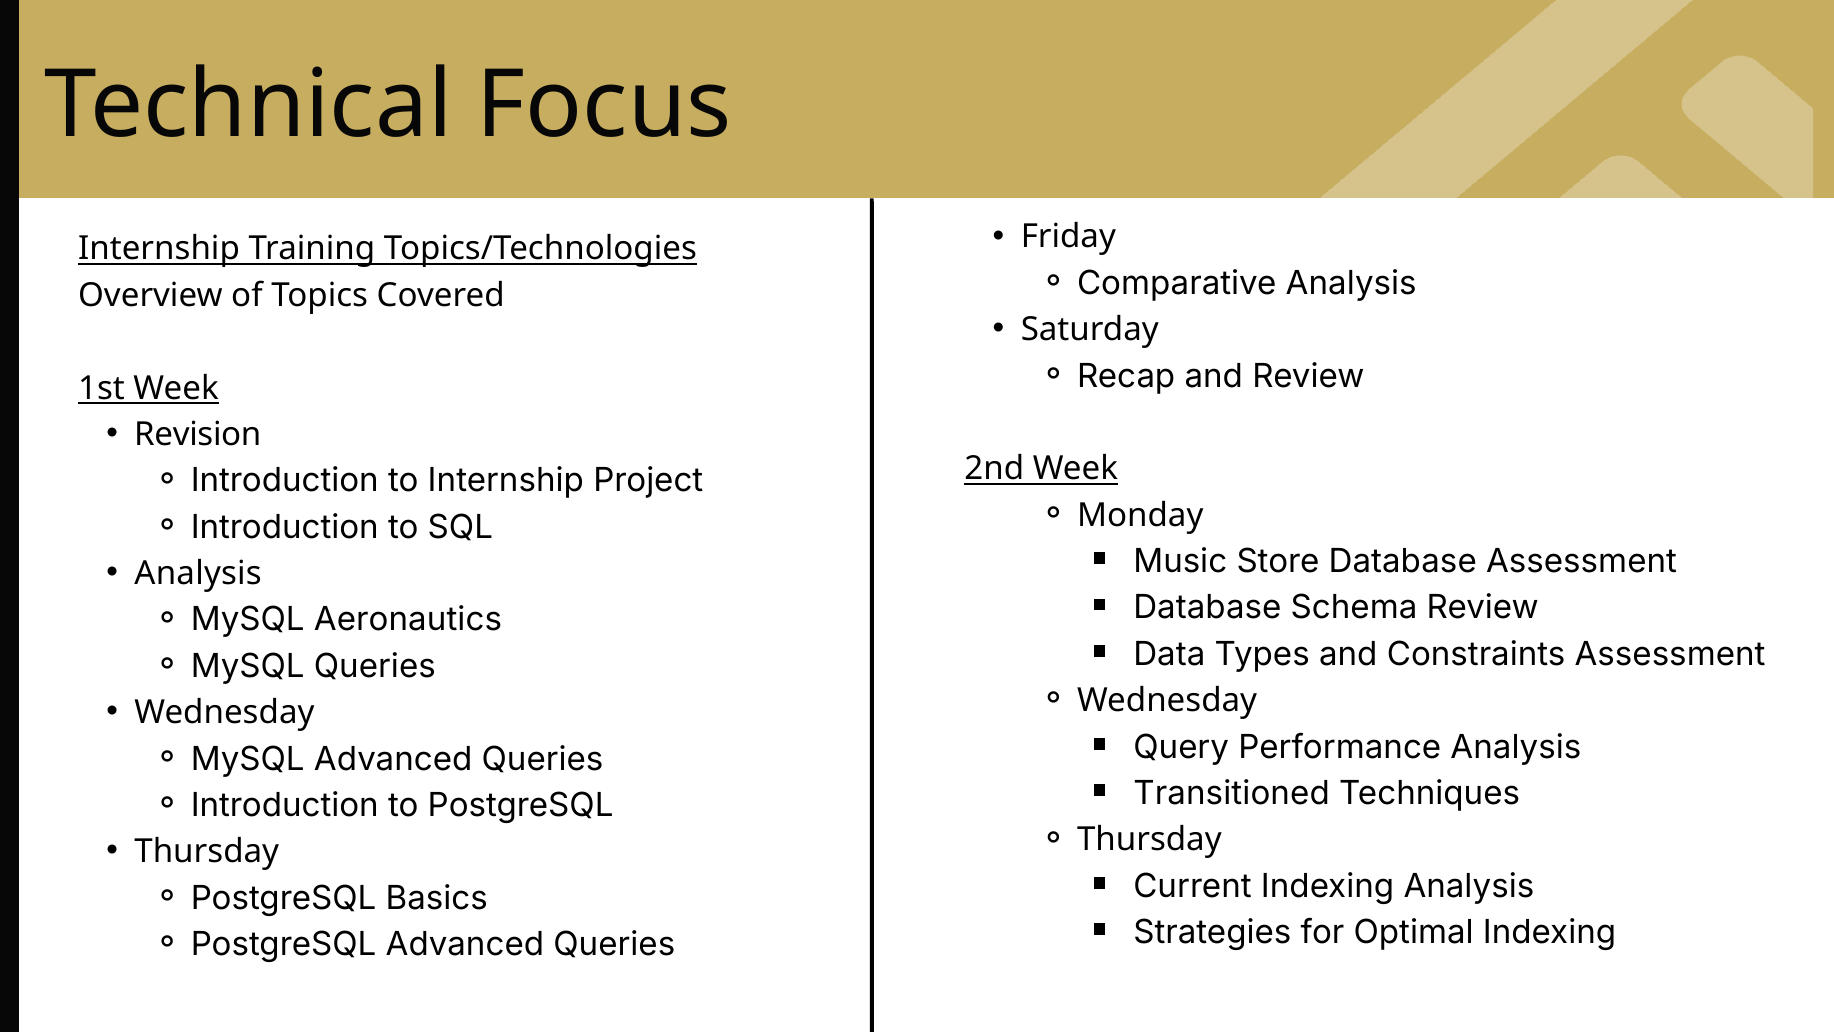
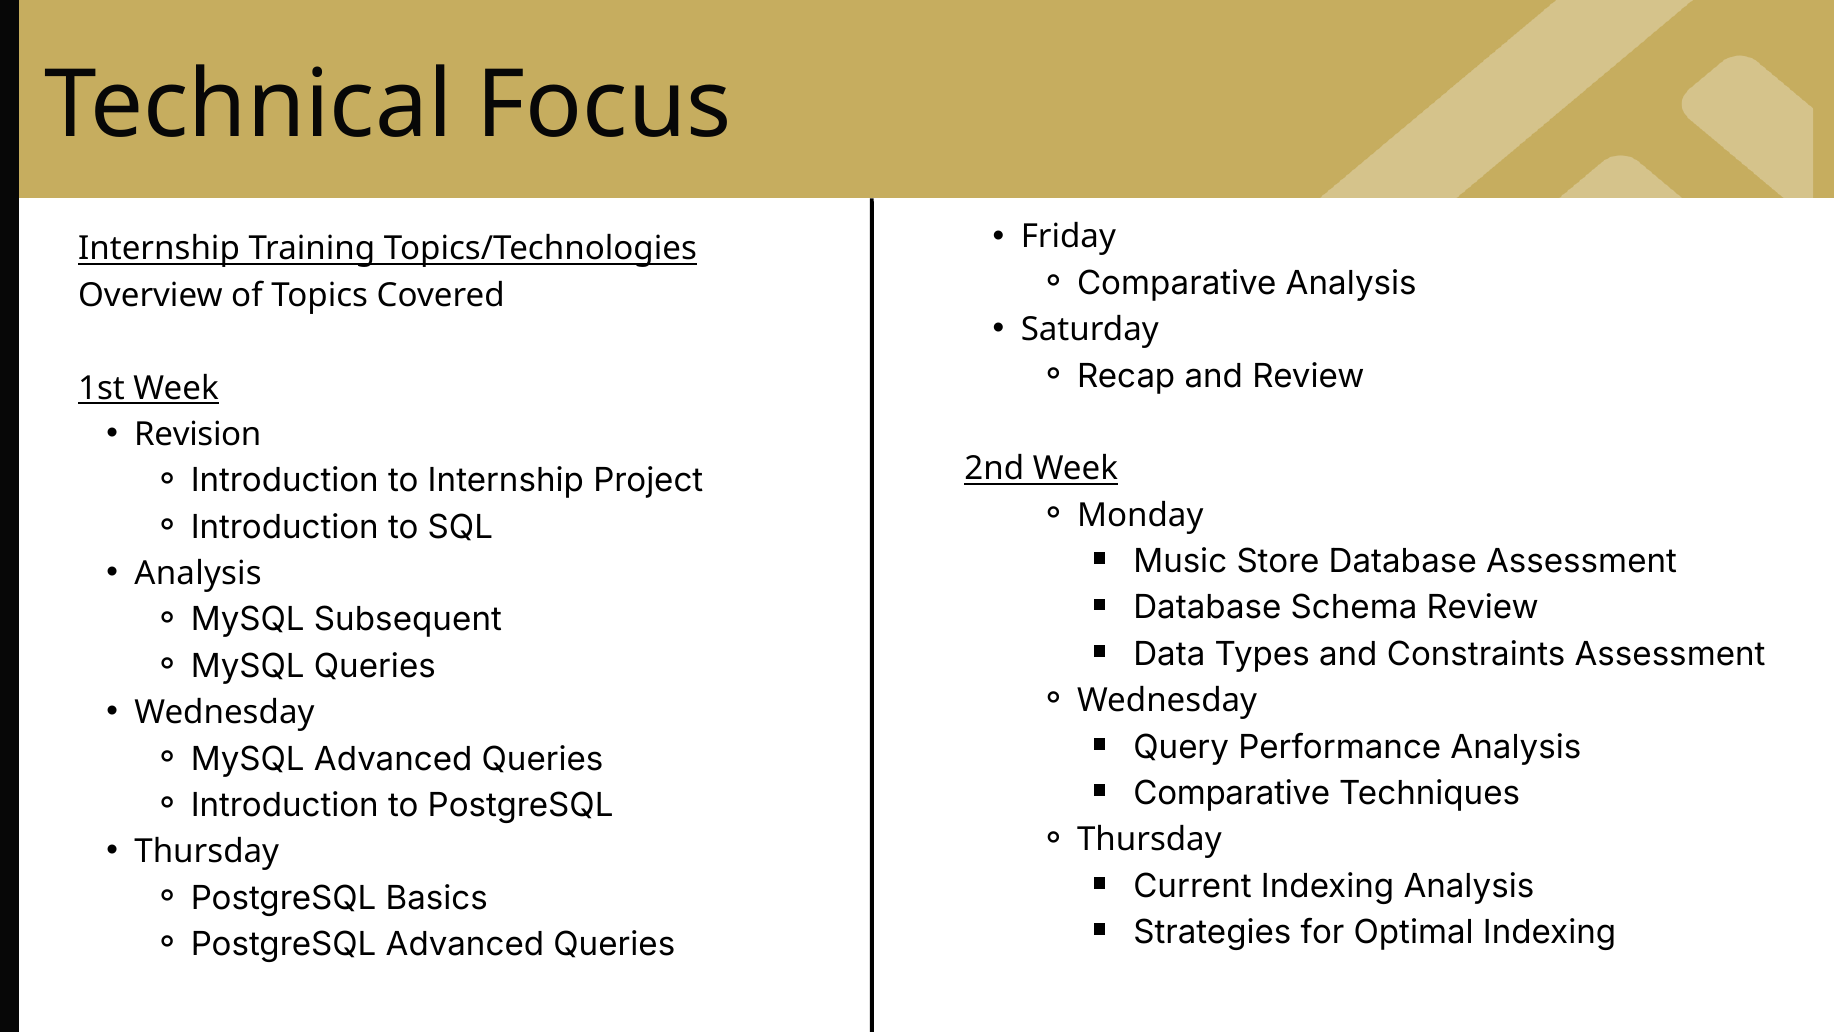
Aeronautics: Aeronautics -> Subsequent (408, 620)
Transitioned: Transitioned -> Comparative (1232, 793)
